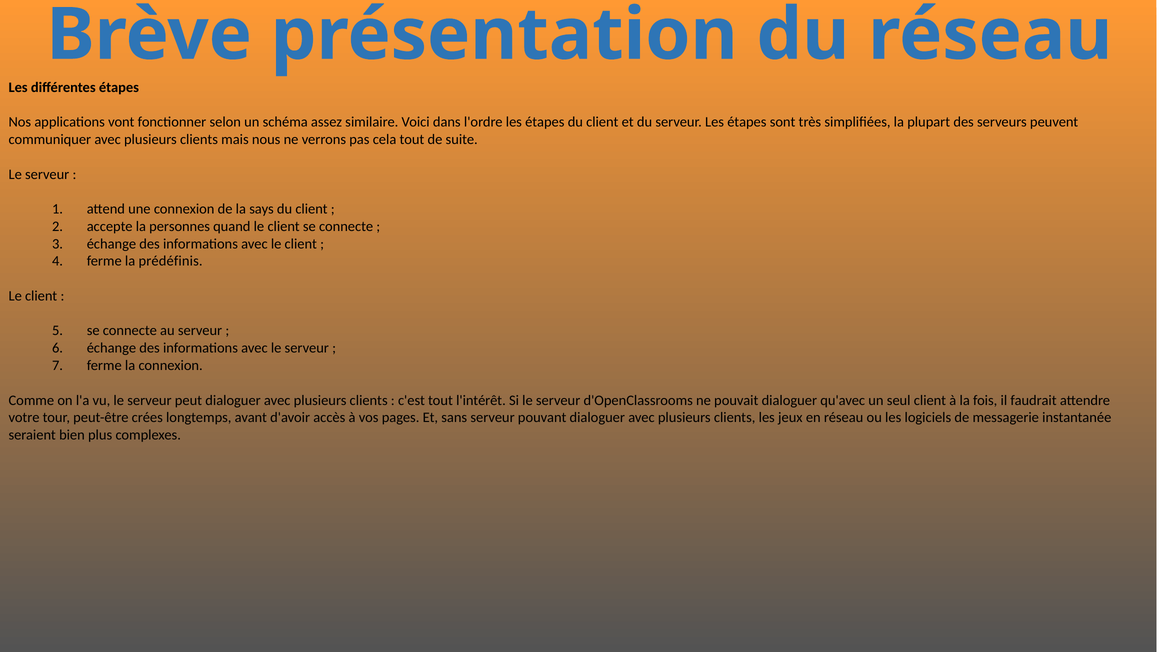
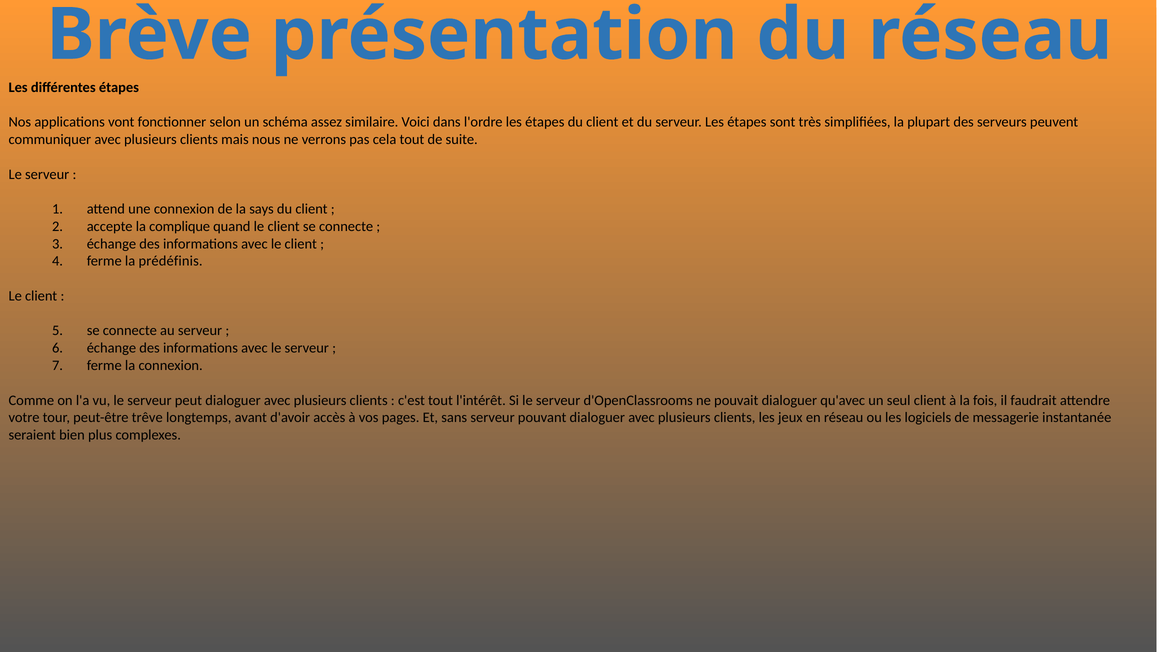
personnes: personnes -> complique (180, 226)
crées: crées -> trêve (147, 418)
